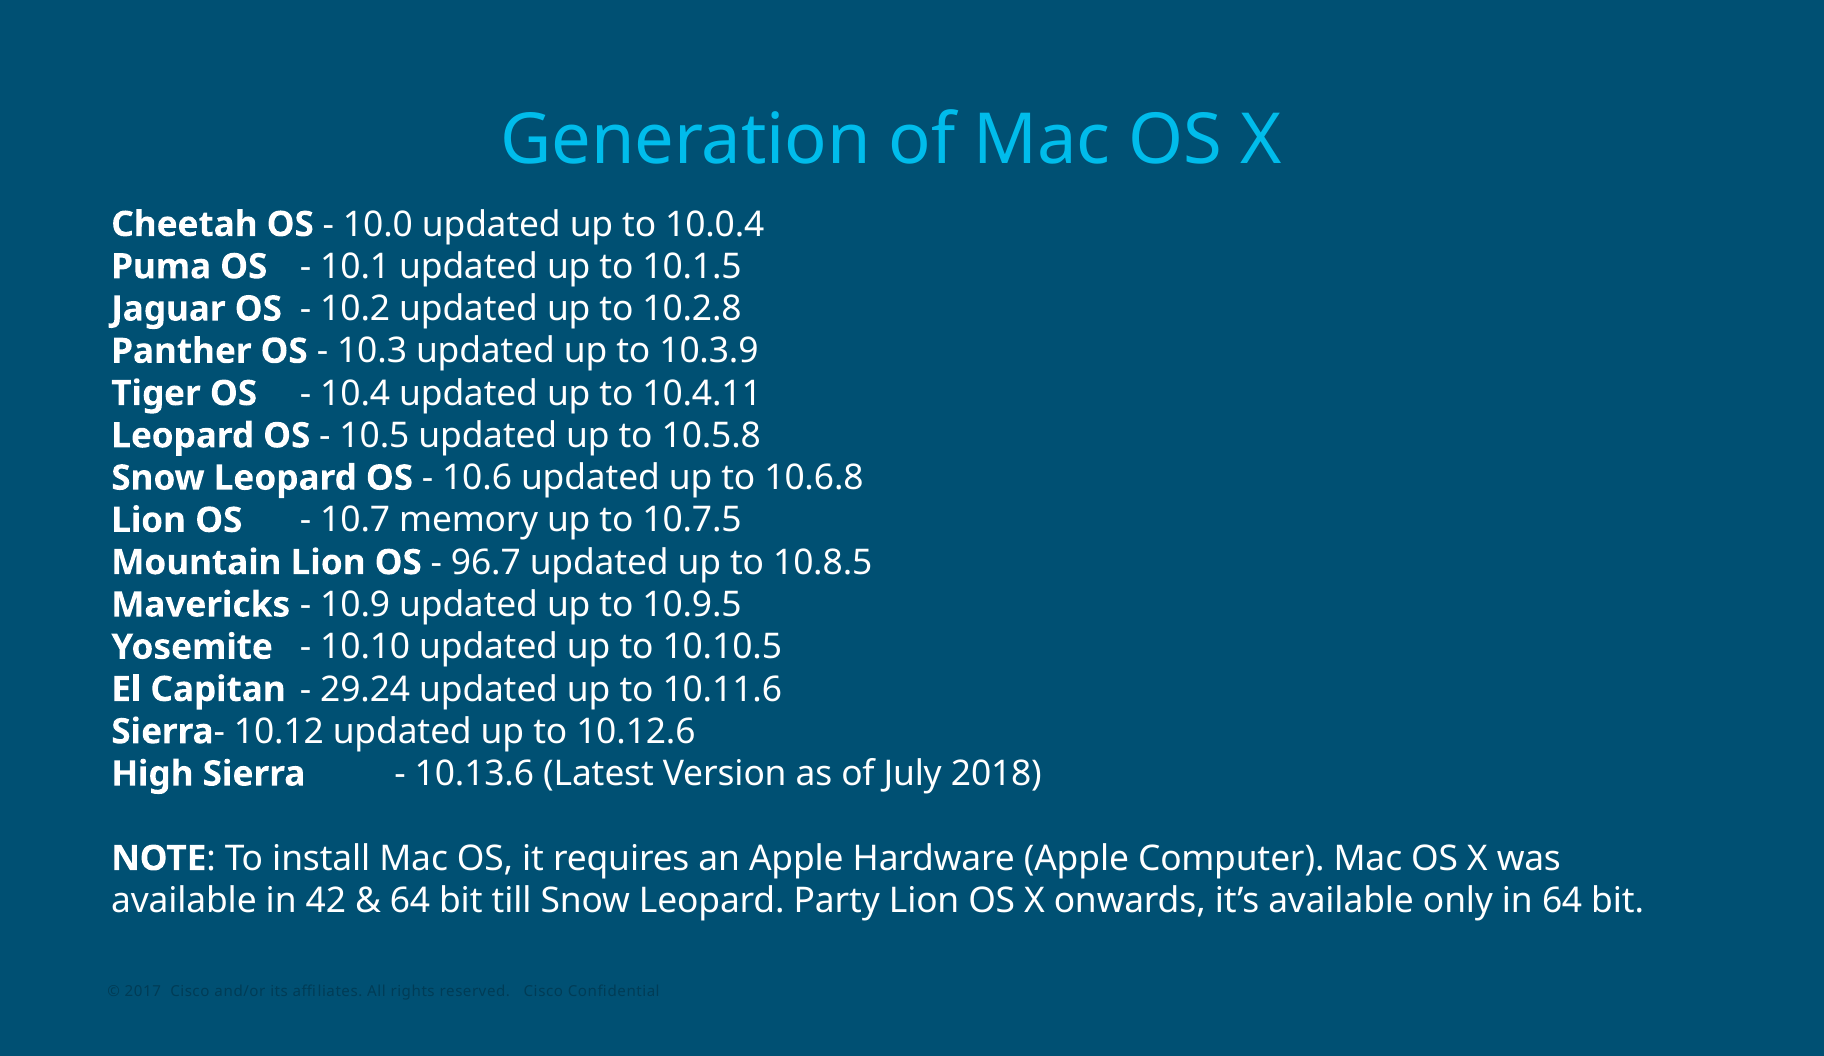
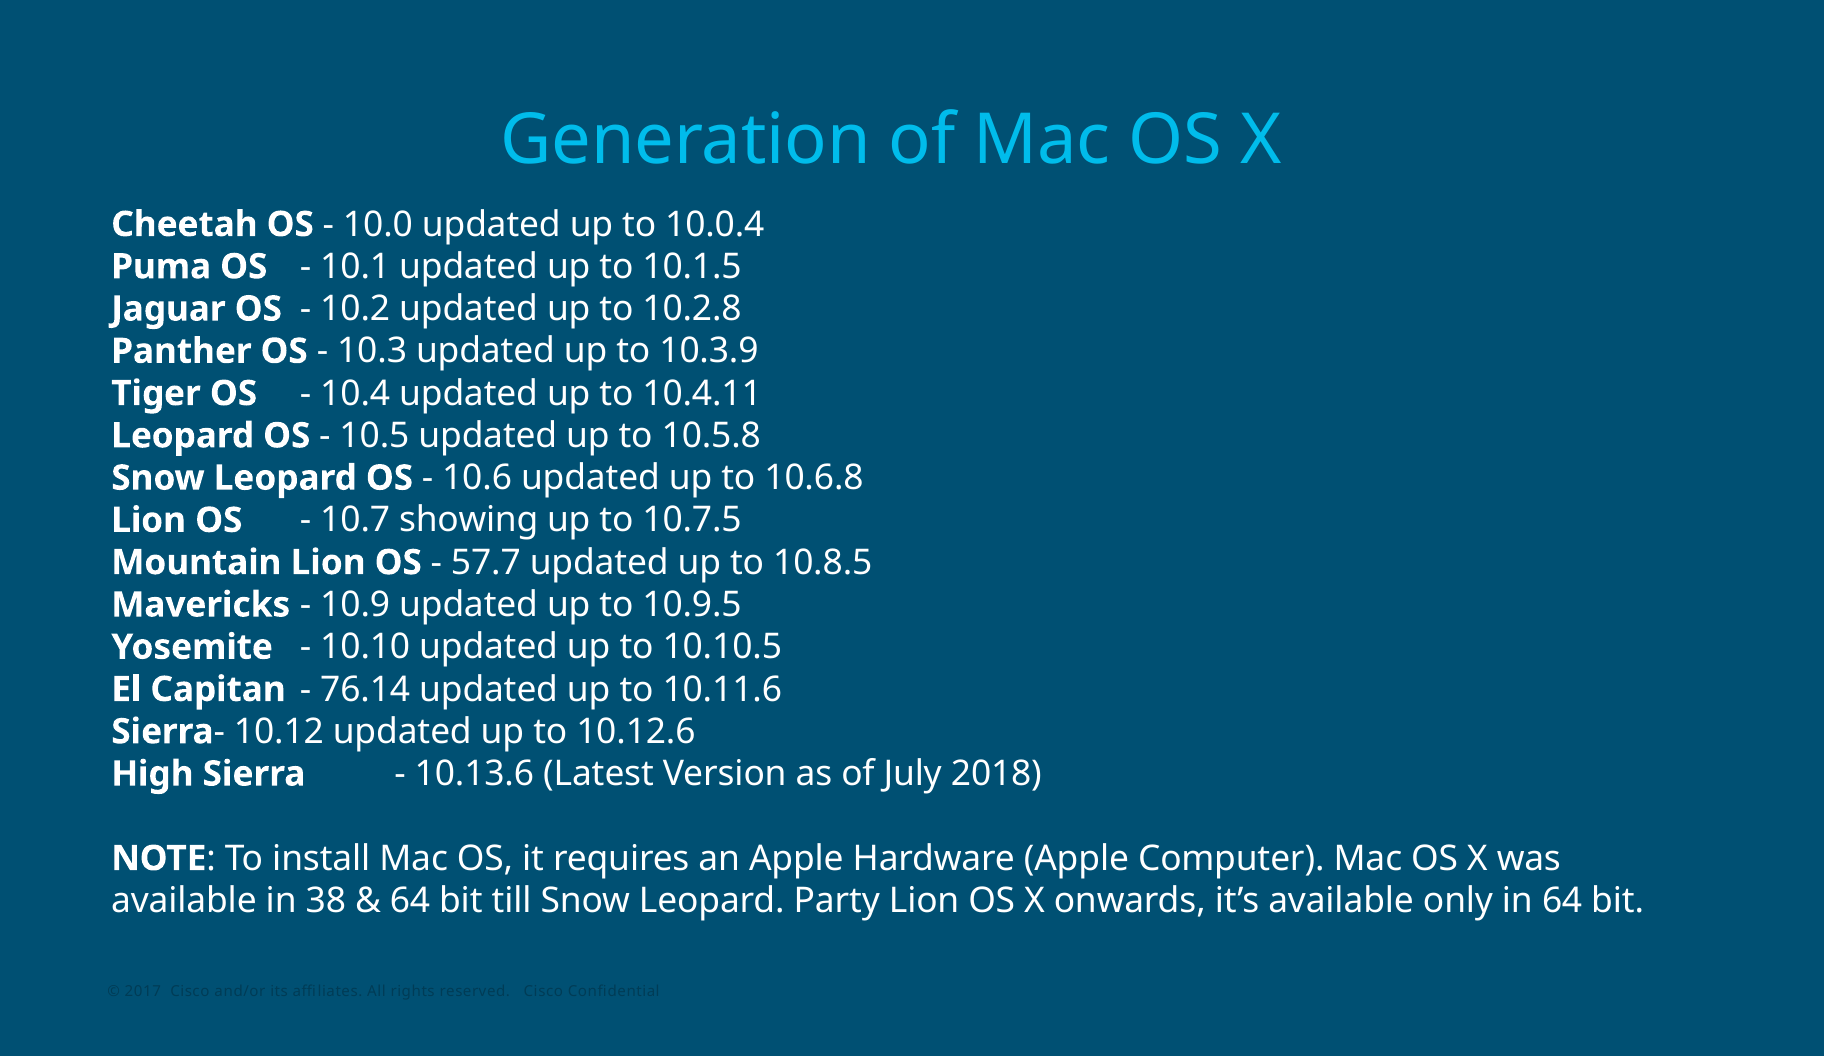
memory: memory -> showing (469, 520)
96.7: 96.7 -> 57.7 (486, 563)
29.24: 29.24 -> 76.14 (365, 690)
42: 42 -> 38 (326, 901)
